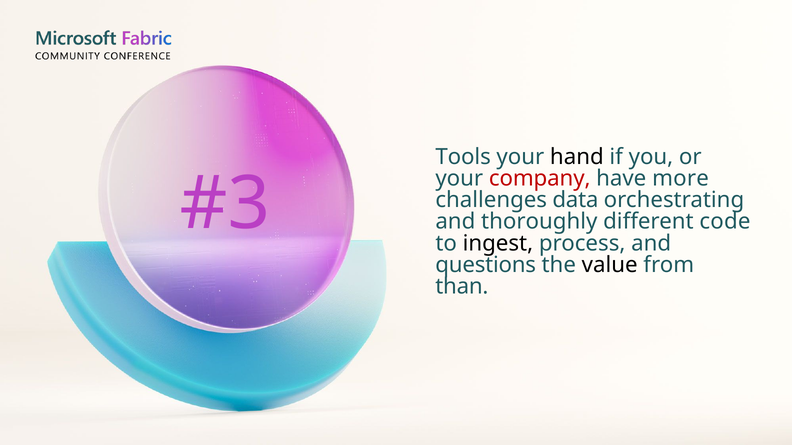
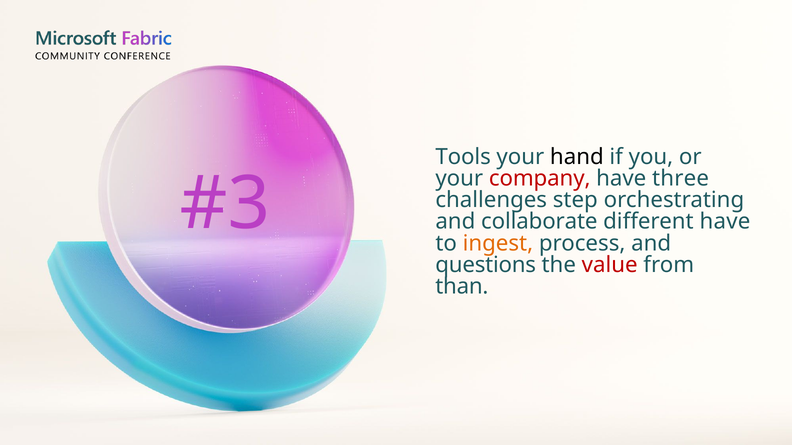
more: more -> three (681, 179)
data: data -> step (575, 200)
thoroughly: thoroughly -> collaborate (539, 222)
different code: code -> have (725, 222)
ingest colour: black -> orange (498, 244)
value colour: black -> red (610, 265)
